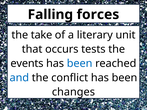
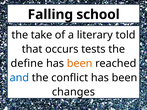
forces: forces -> school (98, 15)
unit: unit -> told (126, 35)
events: events -> define (27, 64)
been colour: blue -> orange (80, 64)
